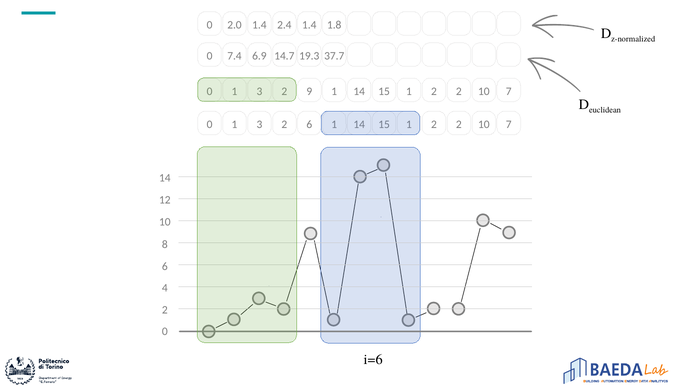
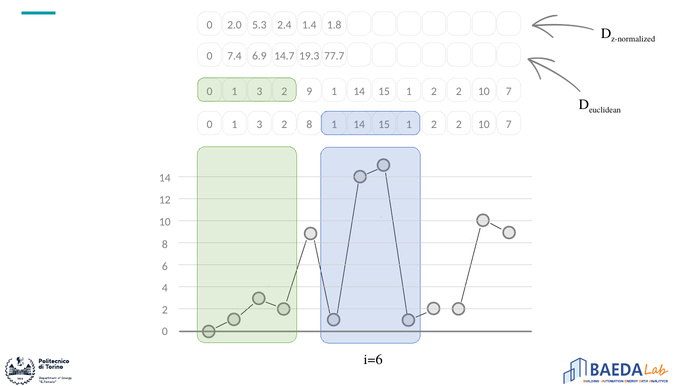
2.0 1.4: 1.4 -> 5.3 (259, 25)
37.7: 37.7 -> 77.7 (334, 56)
2 6: 6 -> 8 (309, 124)
